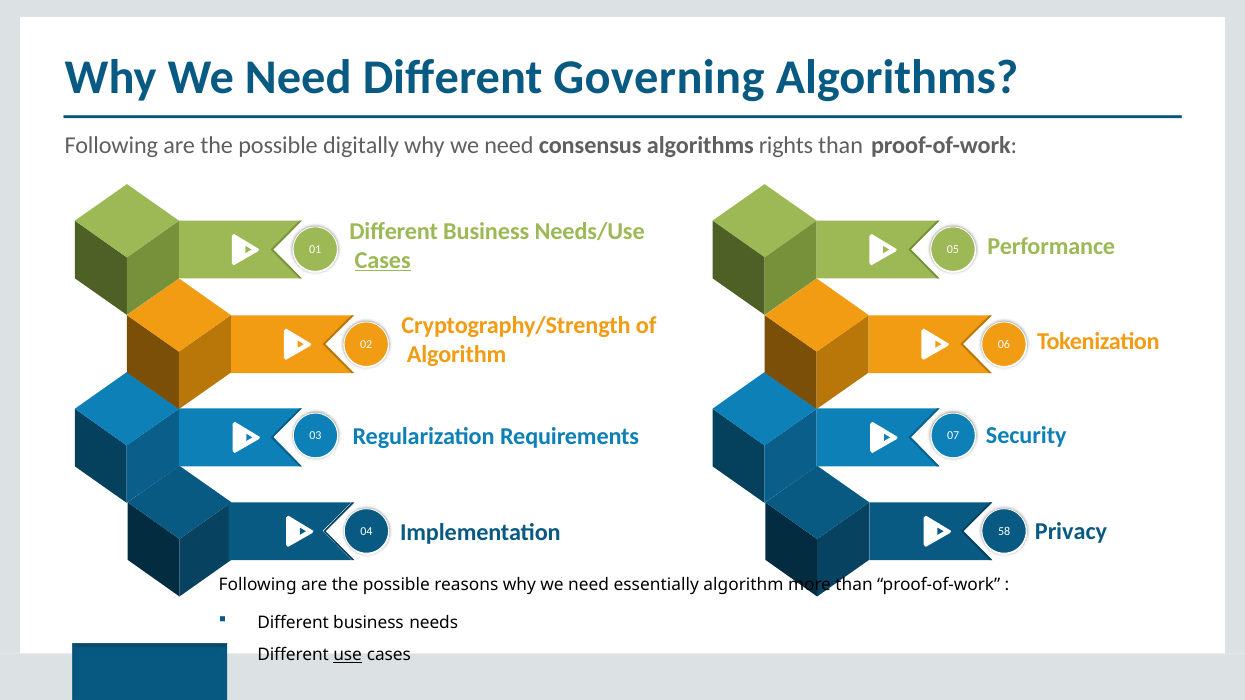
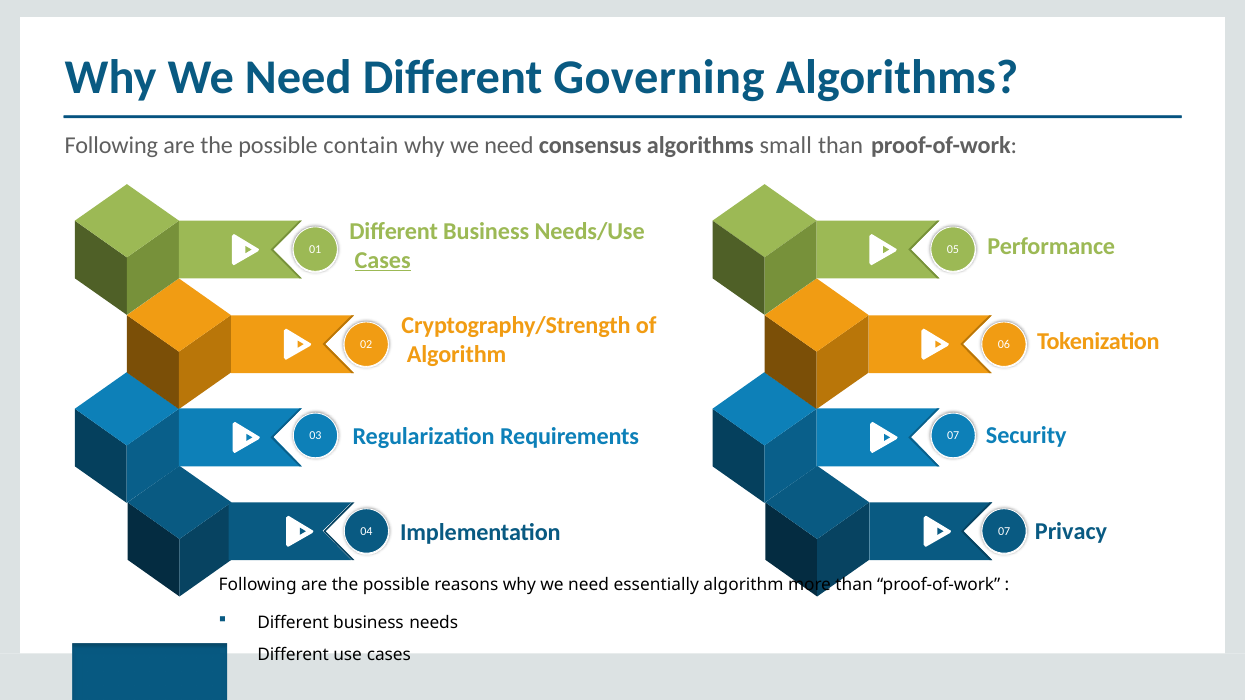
digitally: digitally -> contain (361, 146)
rights: rights -> small (786, 146)
Implementation 58: 58 -> 07 (1004, 531)
use underline: present -> none (348, 655)
